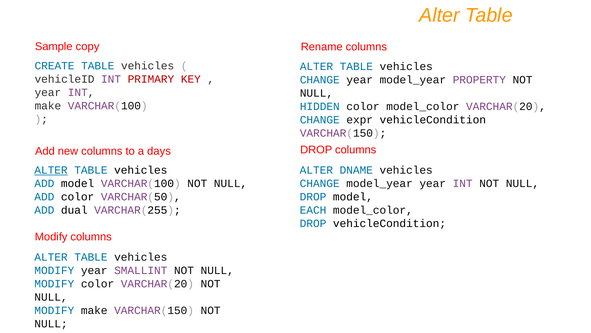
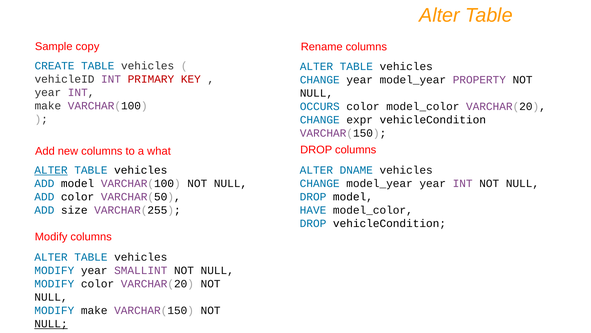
HIDDEN: HIDDEN -> OCCURS (320, 106)
days: days -> what (159, 151)
dual: dual -> size (74, 210)
EACH: EACH -> HAVE (313, 210)
NULL underline: none -> present (51, 323)
